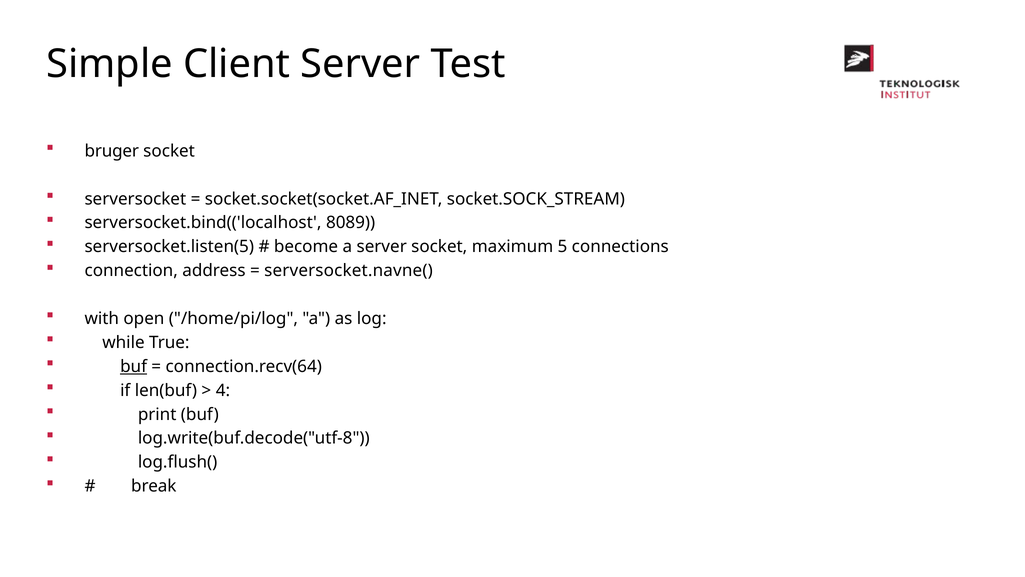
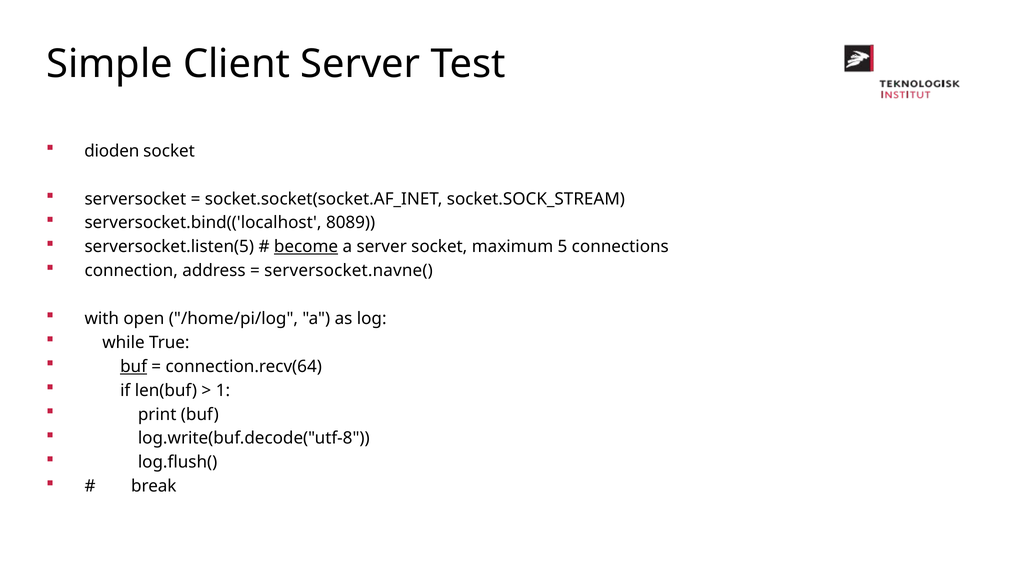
bruger: bruger -> dioden (112, 151)
become underline: none -> present (306, 247)
4: 4 -> 1 (223, 390)
